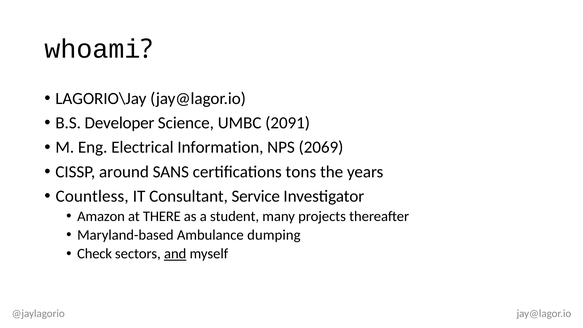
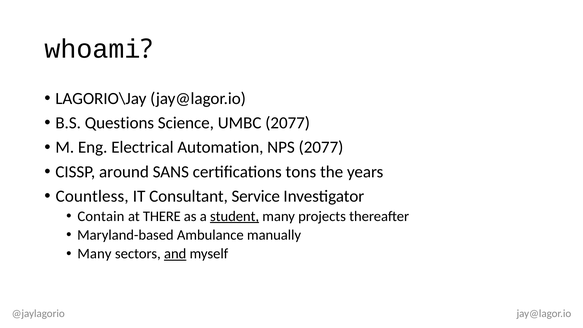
Developer: Developer -> Questions (119, 123)
UMBC 2091: 2091 -> 2077 (288, 123)
Information: Information -> Automation (220, 147)
NPS 2069: 2069 -> 2077 (321, 147)
Amazon: Amazon -> Contain (101, 216)
student underline: none -> present (235, 216)
dumping: dumping -> manually (274, 235)
Check: Check -> Many (94, 254)
